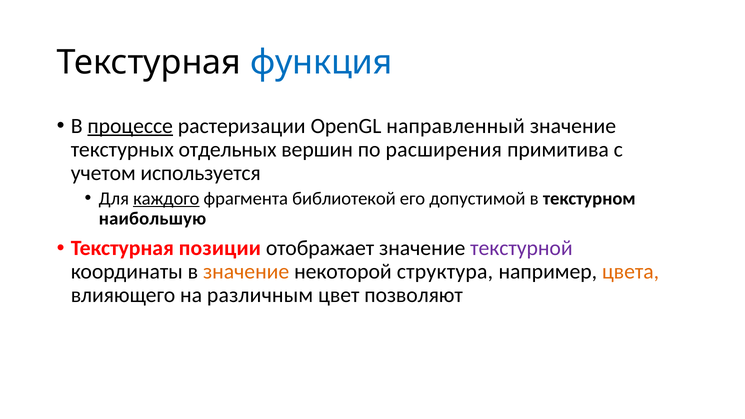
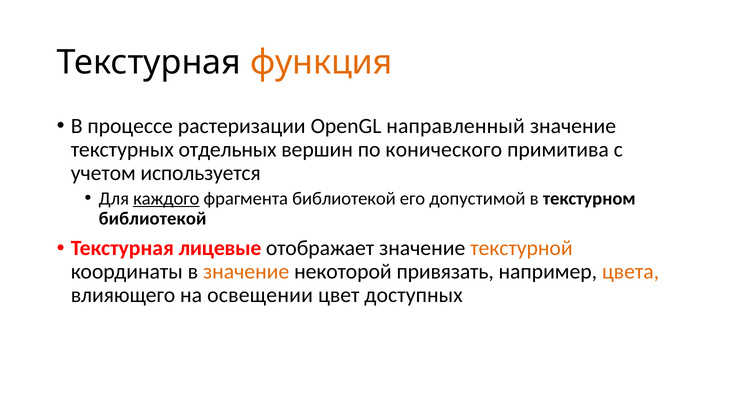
функция colour: blue -> orange (321, 63)
процессе underline: present -> none (130, 126)
расширения: расширения -> конического (444, 149)
наибольшую: наибольшую -> библиотекой (153, 219)
позиции: позиции -> лицевые (220, 248)
текстурной colour: purple -> orange (521, 248)
структура: структура -> привязать (445, 272)
различным: различным -> освещении (260, 295)
позволяют: позволяют -> доступных (414, 295)
